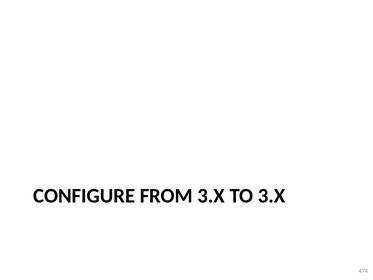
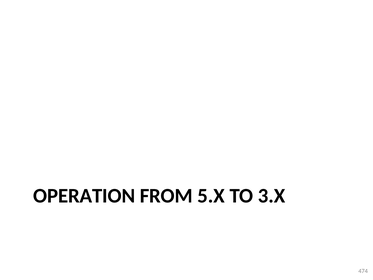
CONFIGURE: CONFIGURE -> OPERATION (84, 196)
FROM 3.X: 3.X -> 5.X (211, 196)
